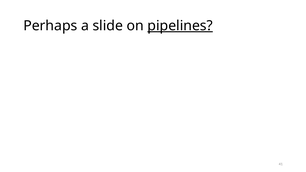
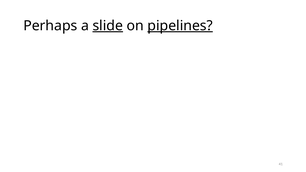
slide underline: none -> present (108, 26)
